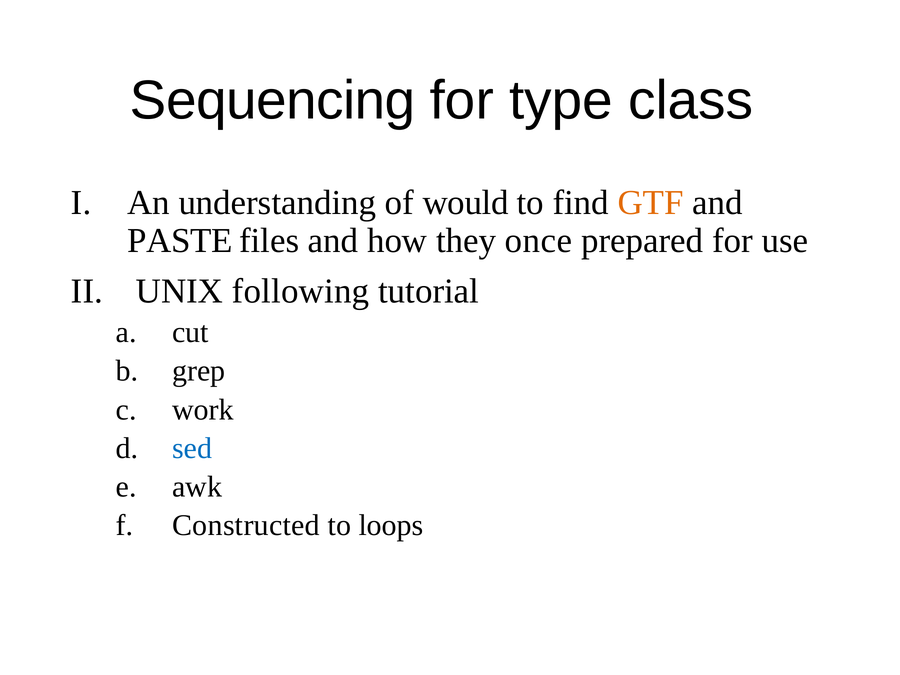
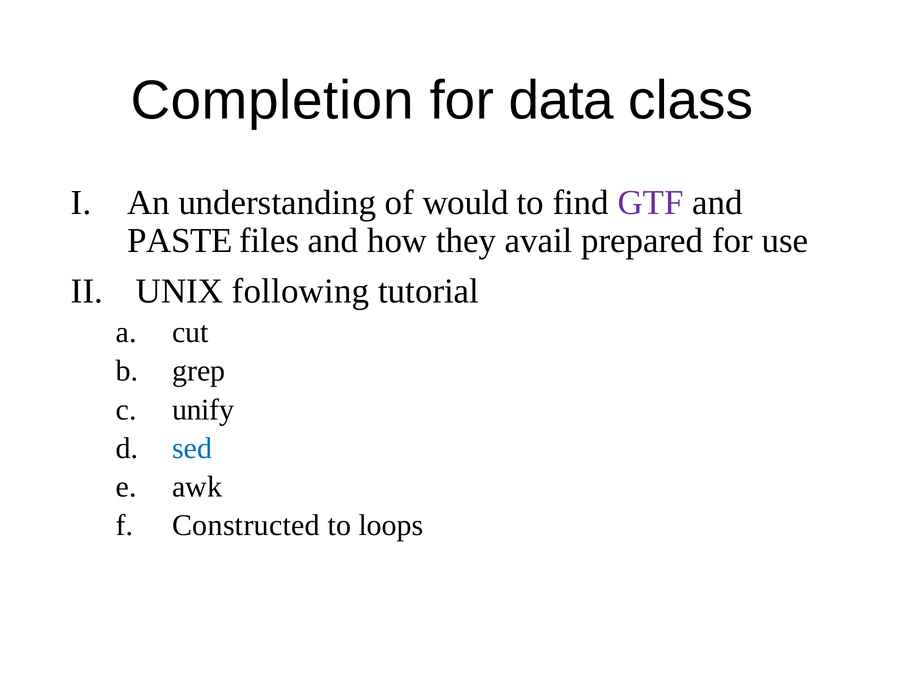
Sequencing: Sequencing -> Completion (272, 101)
type: type -> data (561, 101)
GTF colour: orange -> purple (651, 203)
once: once -> avail (539, 241)
work: work -> unify (203, 410)
